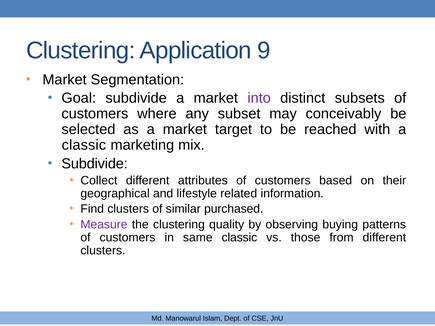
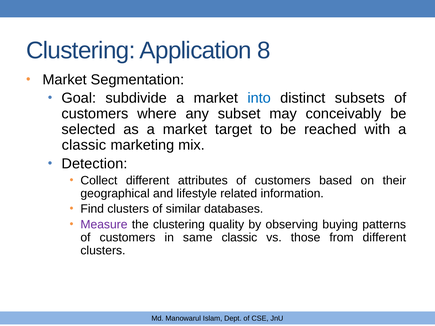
9: 9 -> 8 (264, 51)
into colour: purple -> blue (259, 98)
Subdivide: Subdivide -> Detection (94, 164)
purchased: purchased -> databases (234, 209)
